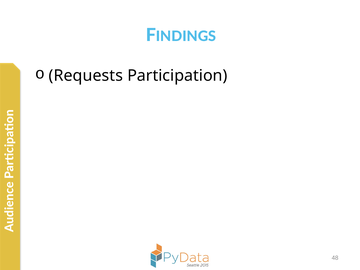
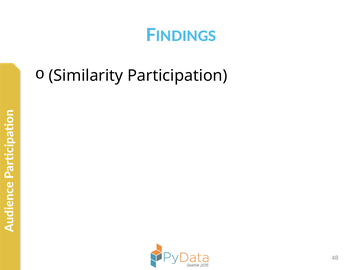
Requests: Requests -> Similarity (86, 76)
